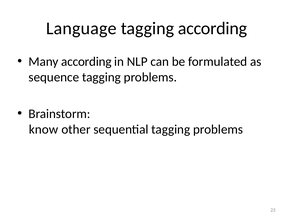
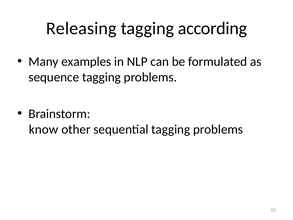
Language: Language -> Releasing (81, 28)
Many according: according -> examples (86, 61)
